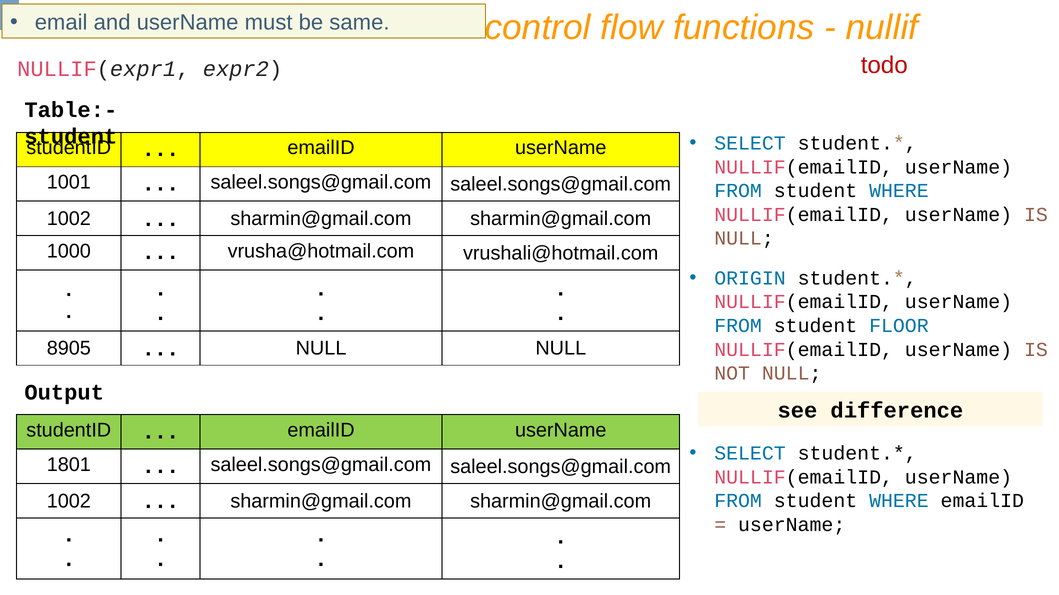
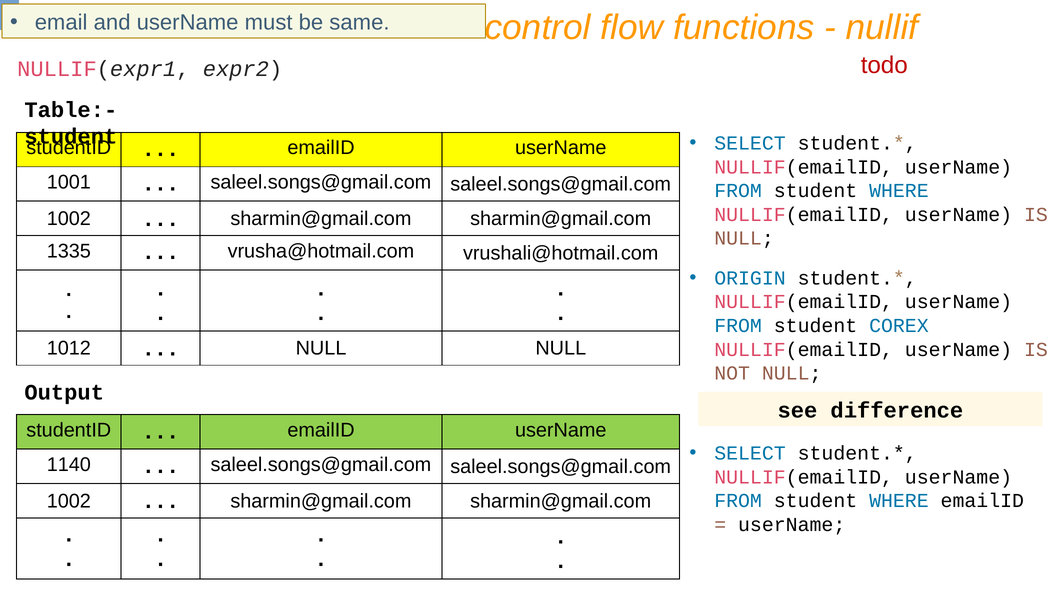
1000: 1000 -> 1335 (69, 251)
FLOOR: FLOOR -> COREX (899, 326)
8905: 8905 -> 1012 (69, 349)
1801: 1801 -> 1140 (69, 465)
